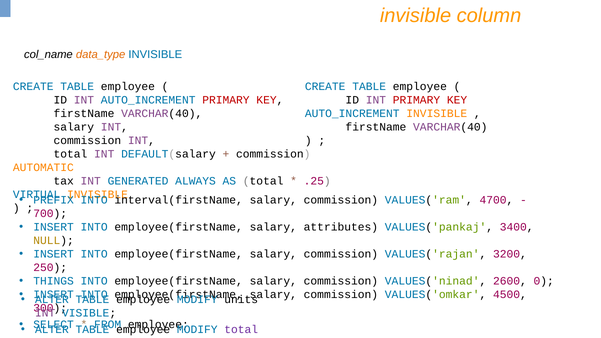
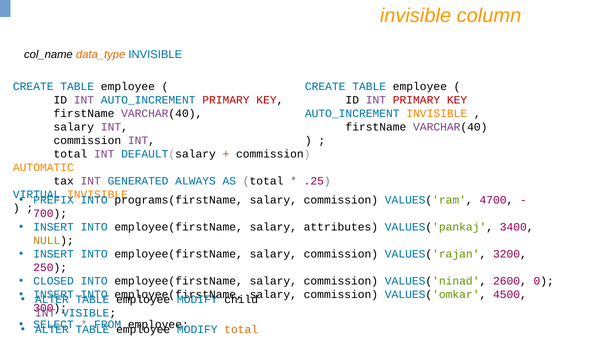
interval(firstName: interval(firstName -> programs(firstName (179, 200)
THINGS: THINGS -> CLOSED (54, 281)
units: units -> child (241, 299)
total colour: purple -> orange (241, 330)
